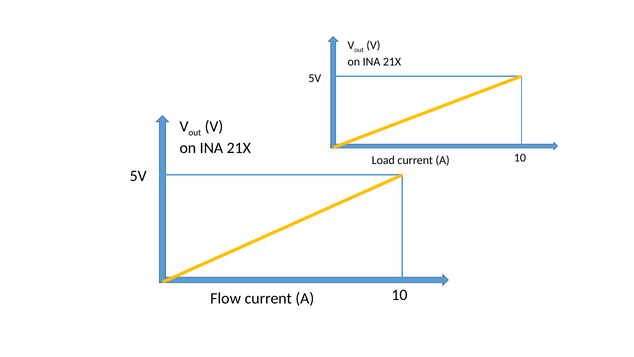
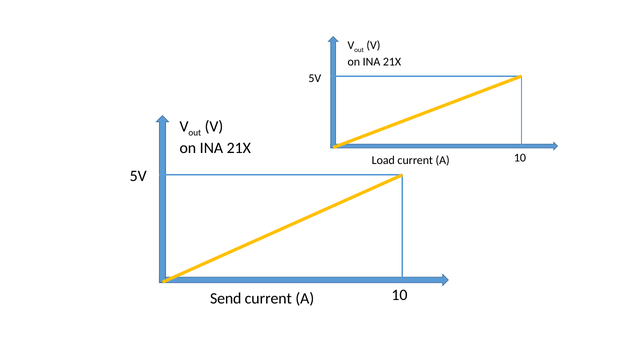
Flow: Flow -> Send (226, 298)
